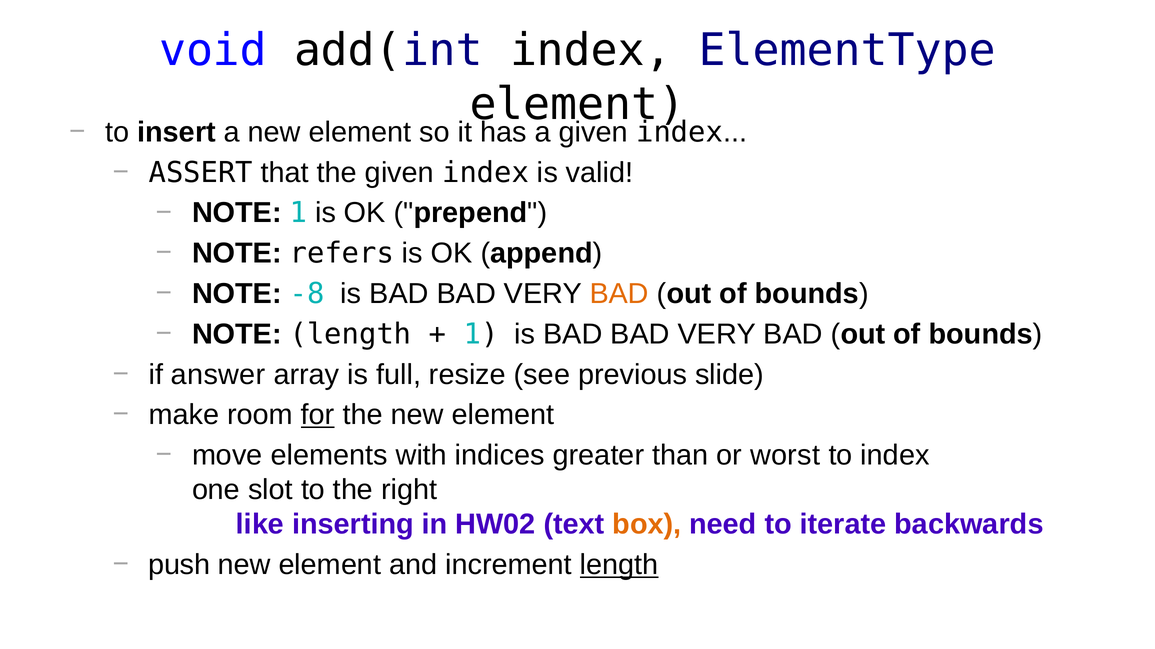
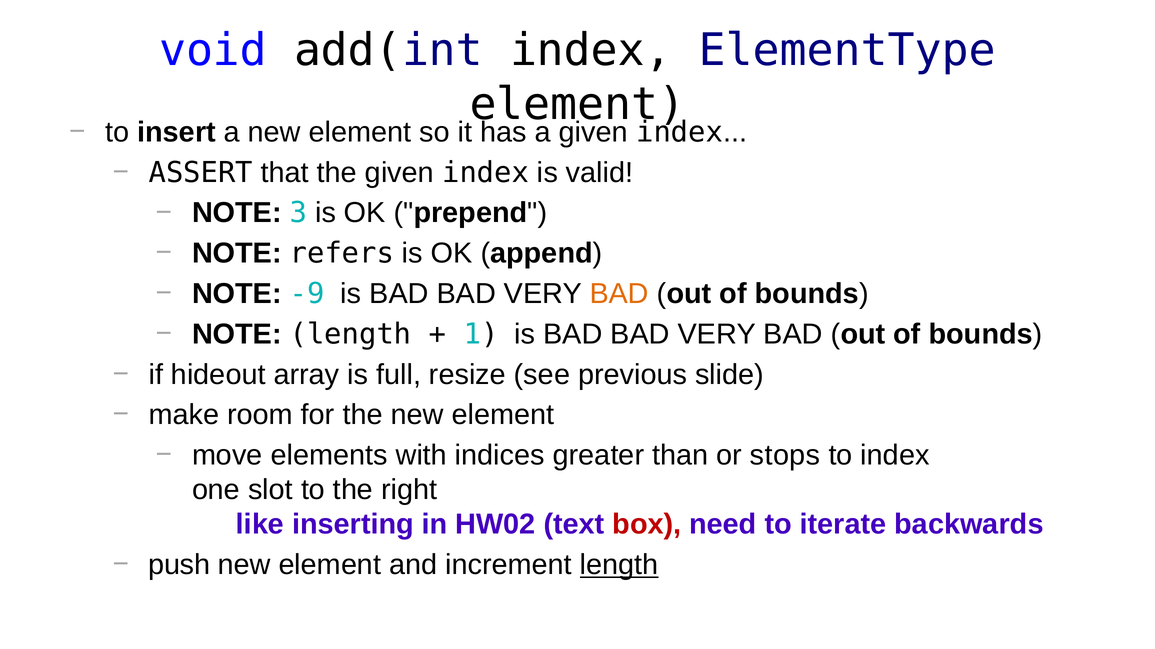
NOTE 1: 1 -> 3 (299, 213)
-8: -8 -> -9 (307, 294)
answer: answer -> hideout (218, 375)
for underline: present -> none (318, 415)
worst: worst -> stops (785, 456)
box colour: orange -> red (647, 525)
